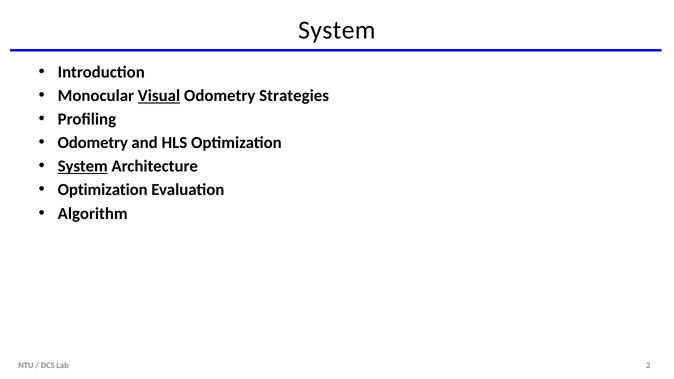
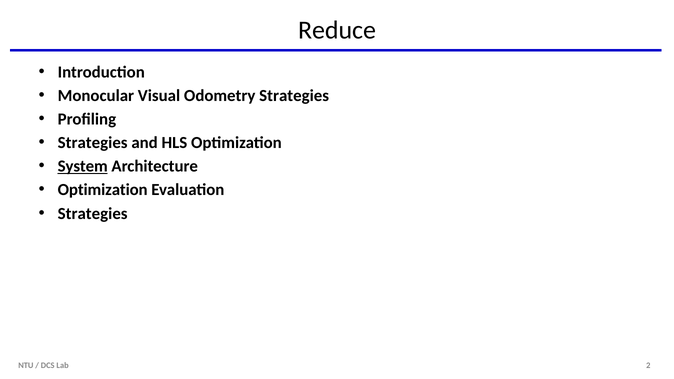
System: System -> Reduce (337, 30)
Visual underline: present -> none (159, 96)
Odometry: Odometry -> Strategies (93, 143)
Algorithm: Algorithm -> Strategies (93, 214)
